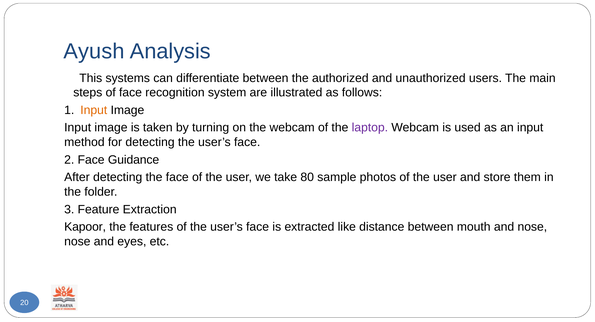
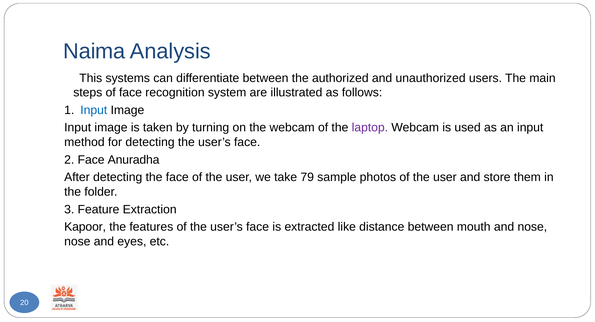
Ayush: Ayush -> Naima (94, 51)
Input colour: orange -> blue (94, 110)
Guidance: Guidance -> Anuradha (134, 160)
80: 80 -> 79 (307, 177)
